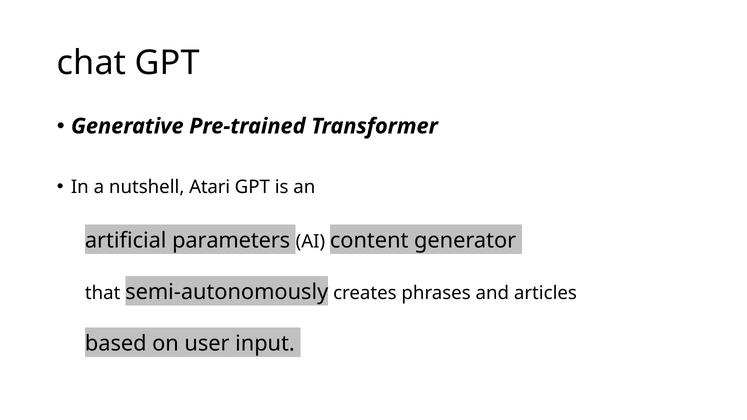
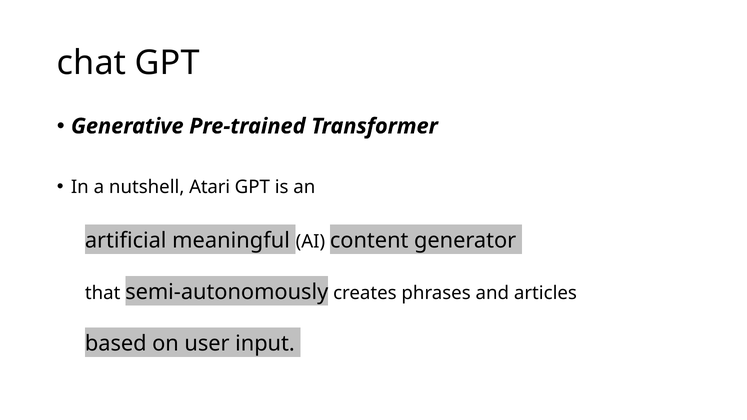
parameters: parameters -> meaningful (231, 241)
